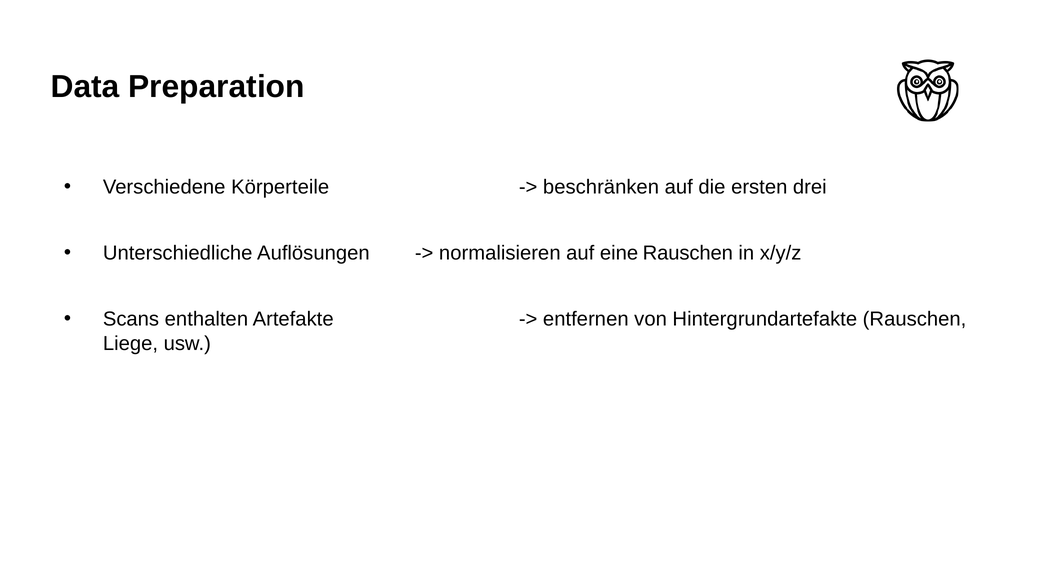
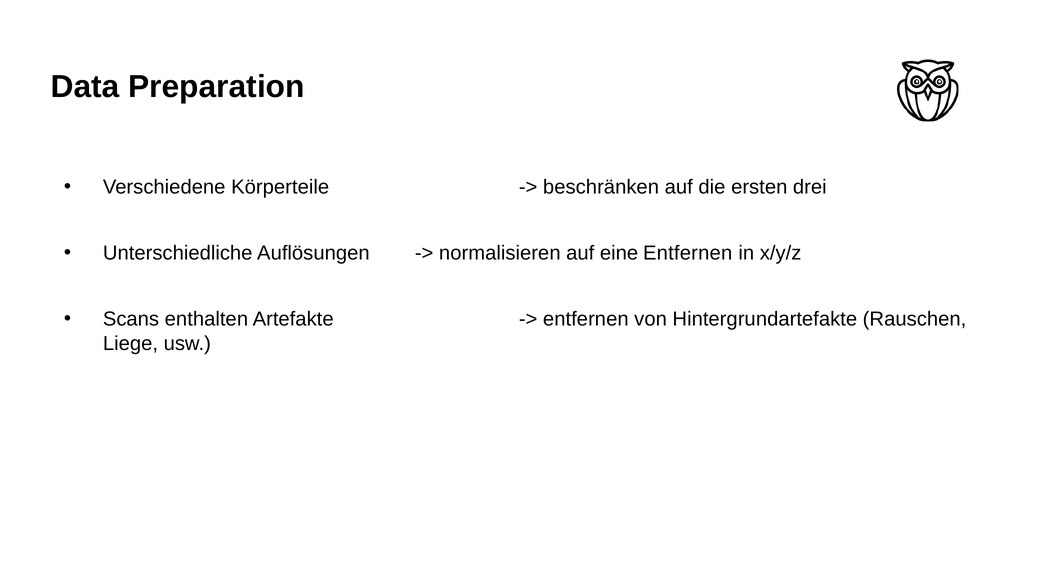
eine Rauschen: Rauschen -> Entfernen (688, 253)
